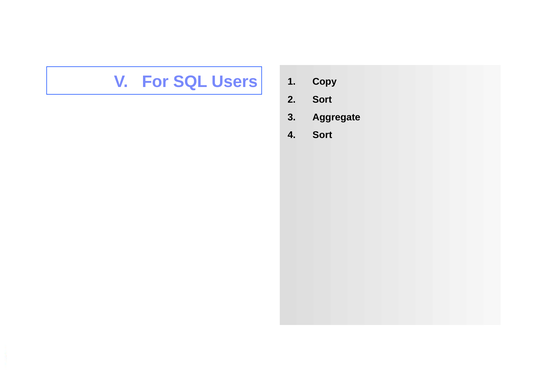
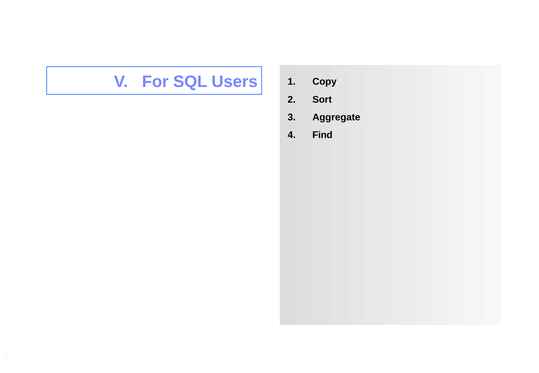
Sort: Sort -> Find (322, 135)
